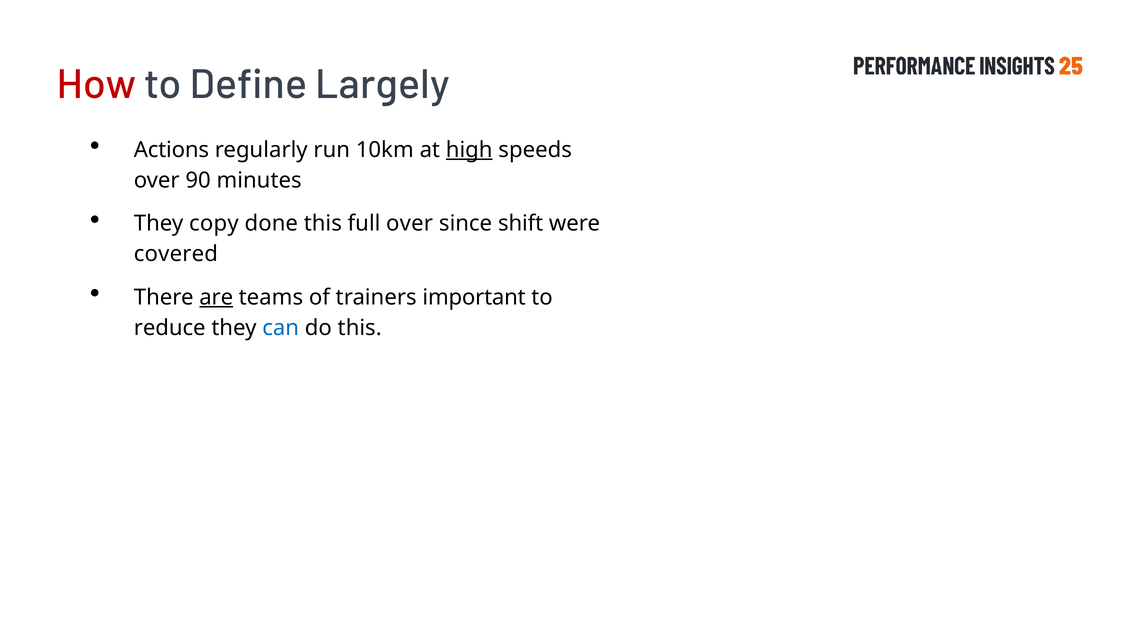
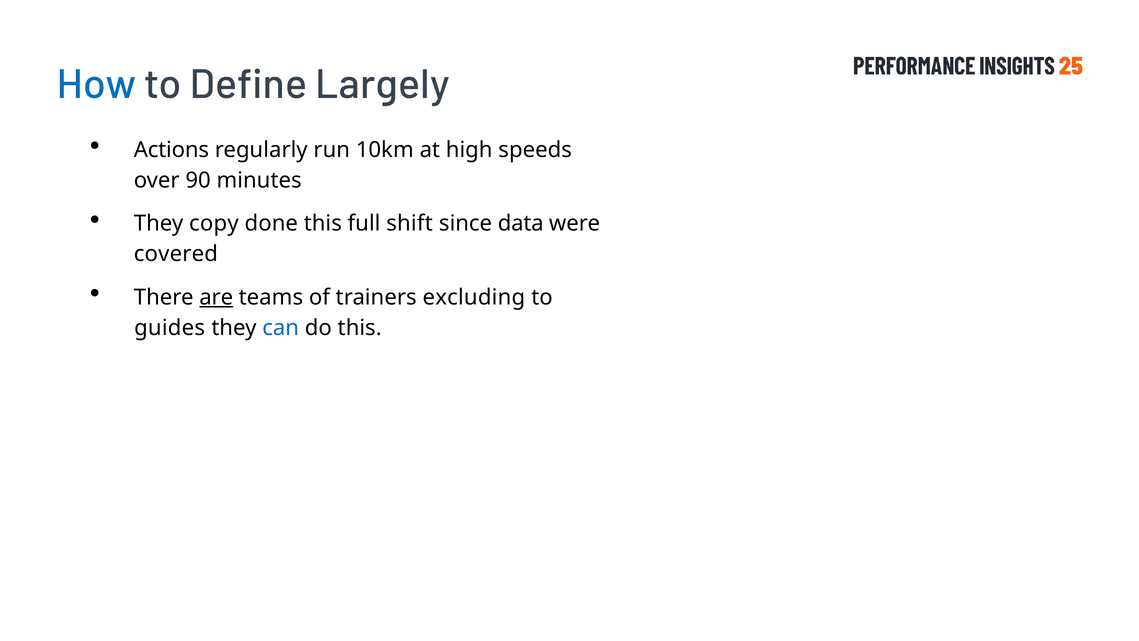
How colour: red -> blue (97, 84)
high underline: present -> none (469, 150)
full over: over -> shift (410, 223)
shift: shift -> data (521, 223)
important: important -> excluding (474, 297)
reduce: reduce -> guides (170, 328)
